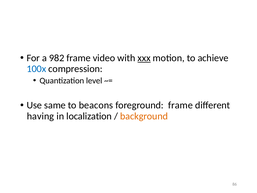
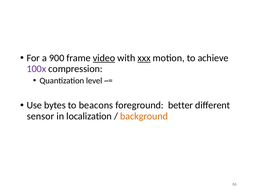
982: 982 -> 900 (57, 58)
video underline: none -> present (104, 58)
100x colour: blue -> purple (36, 69)
same: same -> bytes (55, 105)
foreground frame: frame -> better (181, 105)
having: having -> sensor (40, 116)
